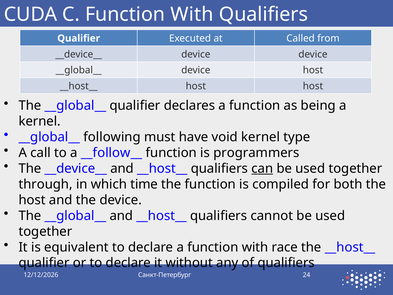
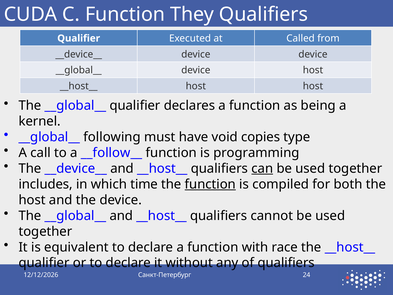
C Function With: With -> They (192, 14)
void kernel: kernel -> copies (261, 137)
programmers: programmers -> programming (256, 153)
through: through -> includes (46, 184)
function underline: none -> present (210, 184)
